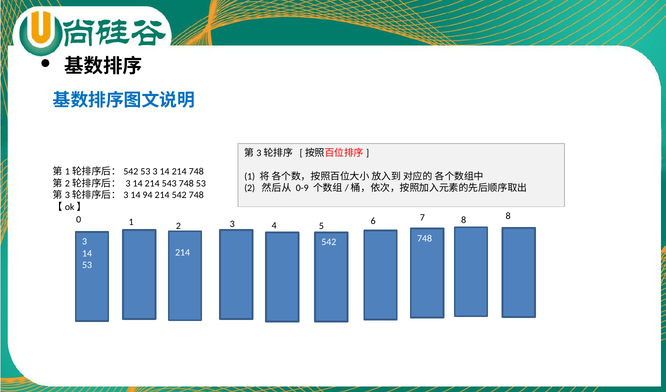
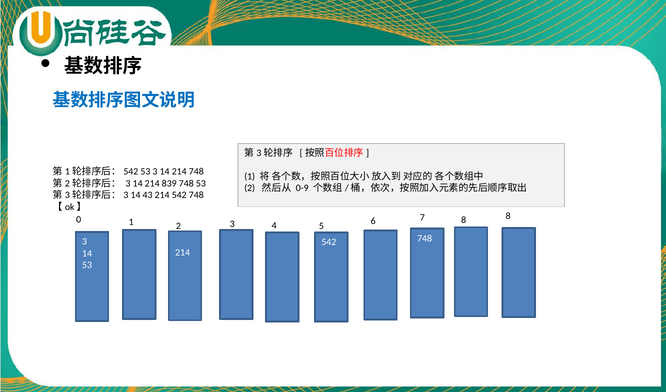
543: 543 -> 839 (169, 183)
94: 94 -> 43 (148, 195)
